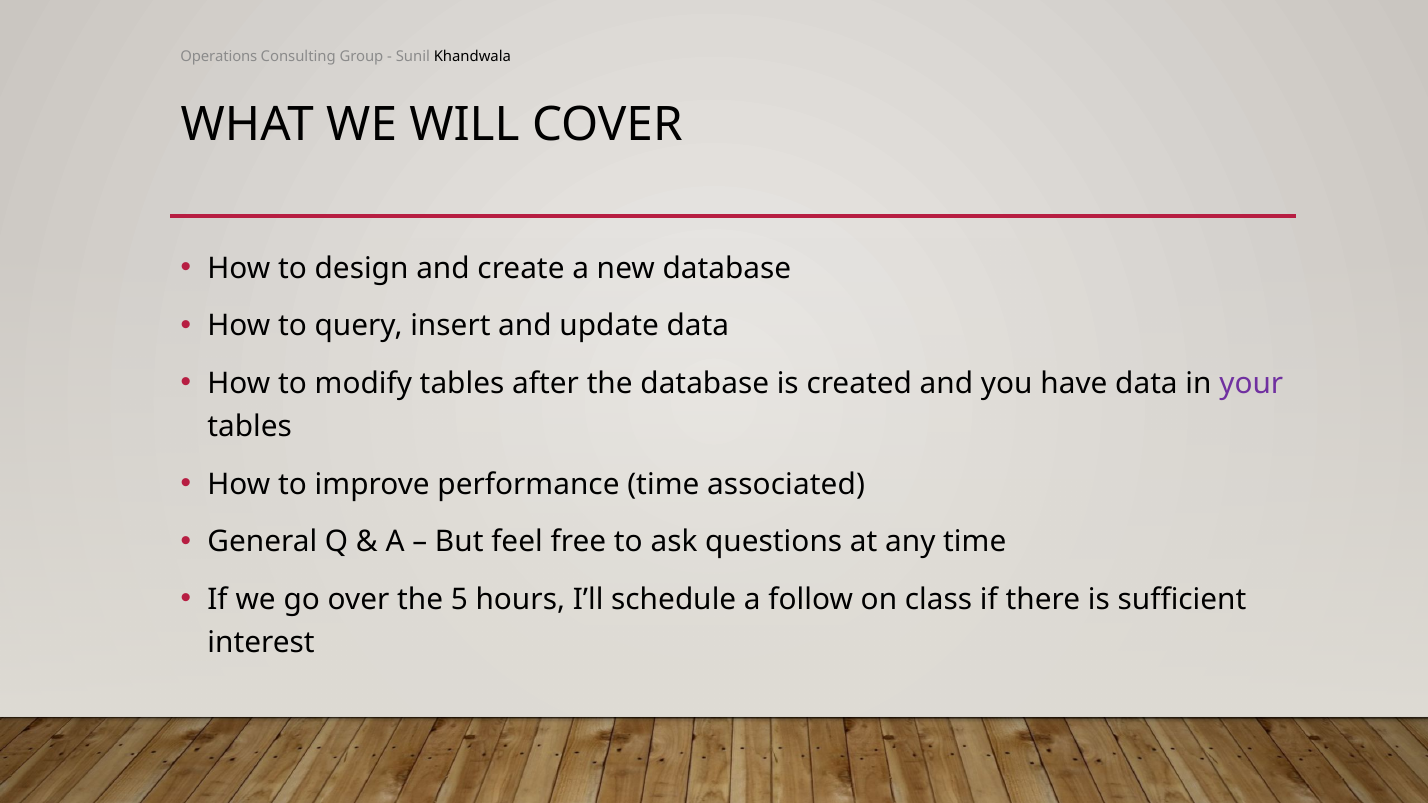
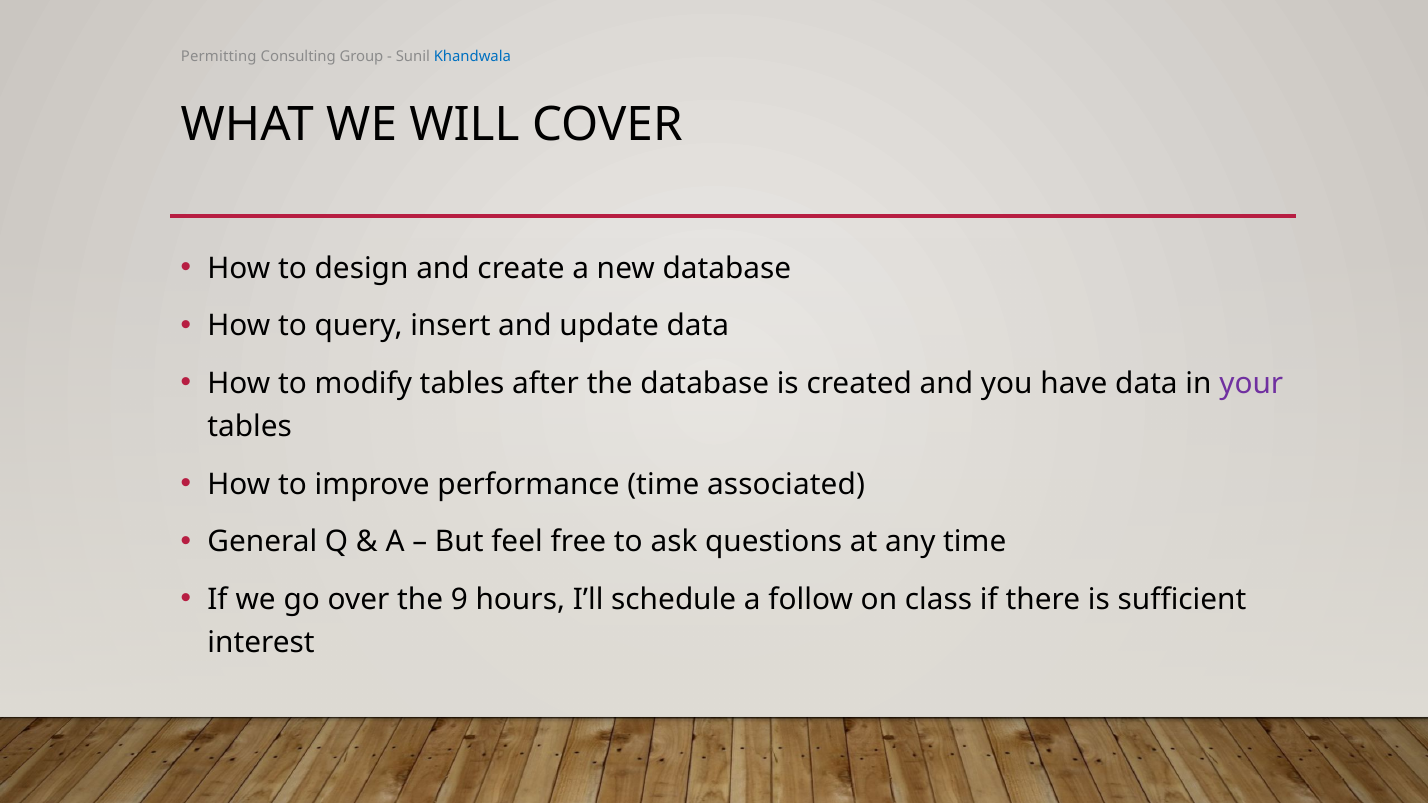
Operations: Operations -> Permitting (219, 57)
Khandwala colour: black -> blue (472, 57)
5: 5 -> 9 (459, 600)
